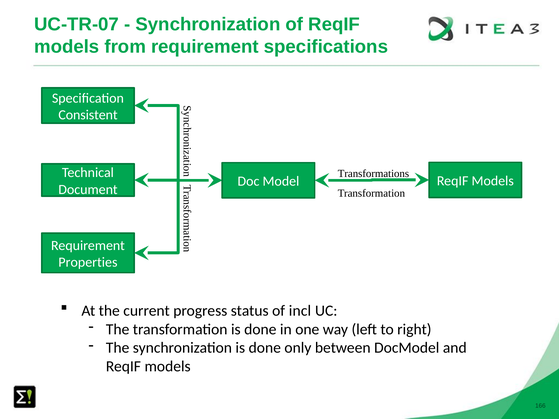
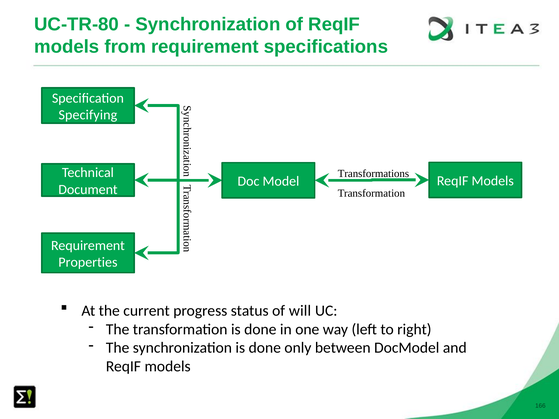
UC-TR-07: UC-TR-07 -> UC-TR-80 (77, 24)
Consistent: Consistent -> Specifying (88, 115)
incl: incl -> will (300, 311)
